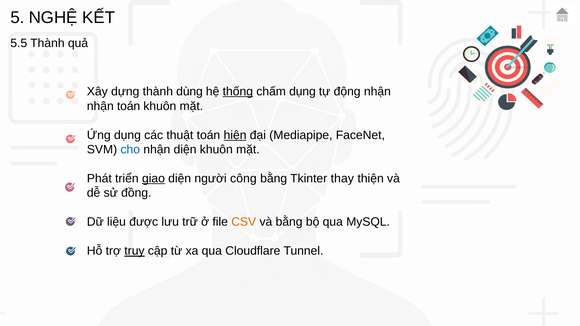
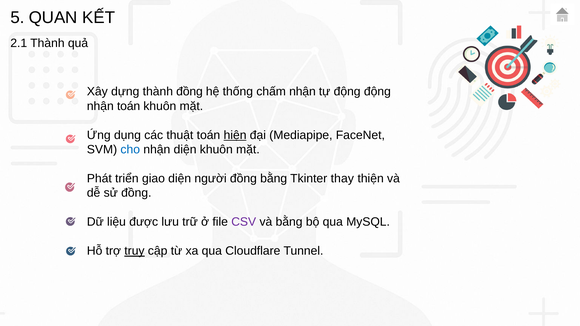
NGHỆ: NGHỆ -> QUAN (53, 18)
5.5: 5.5 -> 2.1 (19, 43)
thành dùng: dùng -> đồng (190, 92)
thống underline: present -> none (238, 92)
chấm dụng: dụng -> nhận (302, 92)
động nhận: nhận -> động (377, 92)
giao underline: present -> none (153, 179)
người công: công -> đồng (243, 179)
CSV colour: orange -> purple (244, 222)
